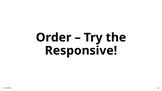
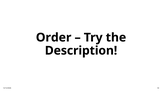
Responsive: Responsive -> Description (81, 51)
